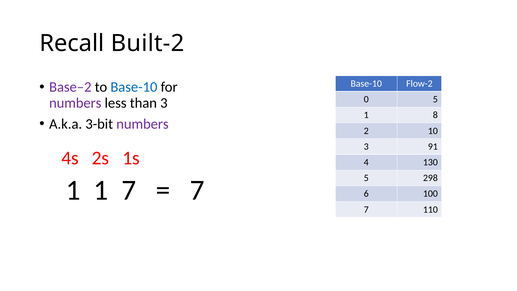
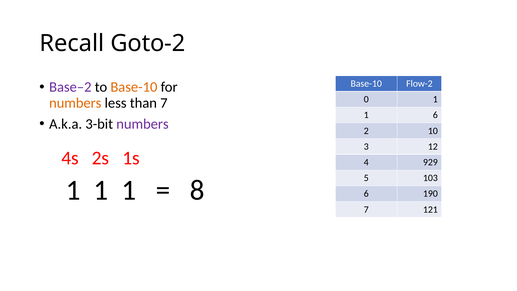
Built-2: Built-2 -> Goto-2 (148, 43)
Base-10 colour: blue -> orange (134, 87)
0 5: 5 -> 1 (435, 99)
numbers colour: purple -> orange (75, 103)
than 3: 3 -> 7 (164, 103)
1 8: 8 -> 6 (435, 115)
91: 91 -> 12 (433, 146)
130: 130 -> 929 (430, 162)
298: 298 -> 103 (430, 178)
1 1 7: 7 -> 1 (129, 190)
7: 7 -> 8 (197, 190)
100: 100 -> 190 (430, 194)
110: 110 -> 121 (430, 209)
